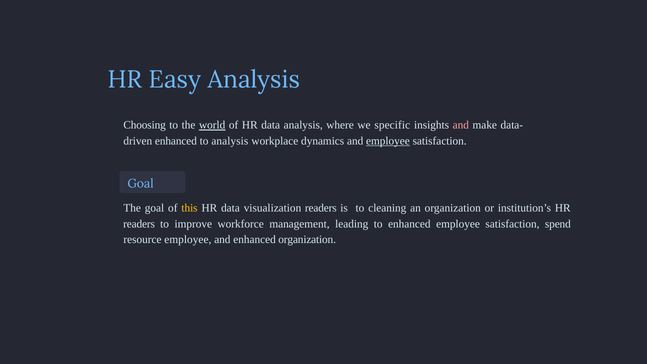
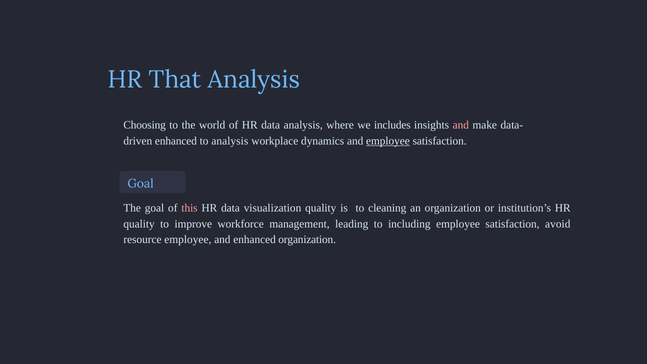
Easy: Easy -> That (175, 80)
world underline: present -> none (212, 125)
specific: specific -> includes (392, 125)
this colour: yellow -> pink (190, 208)
visualization readers: readers -> quality (321, 208)
readers: readers -> quality (139, 224)
to enhanced: enhanced -> including (409, 224)
spend: spend -> avoid (558, 224)
